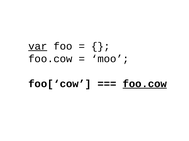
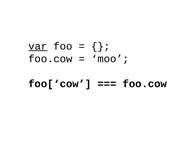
foo.cow underline: present -> none (145, 84)
